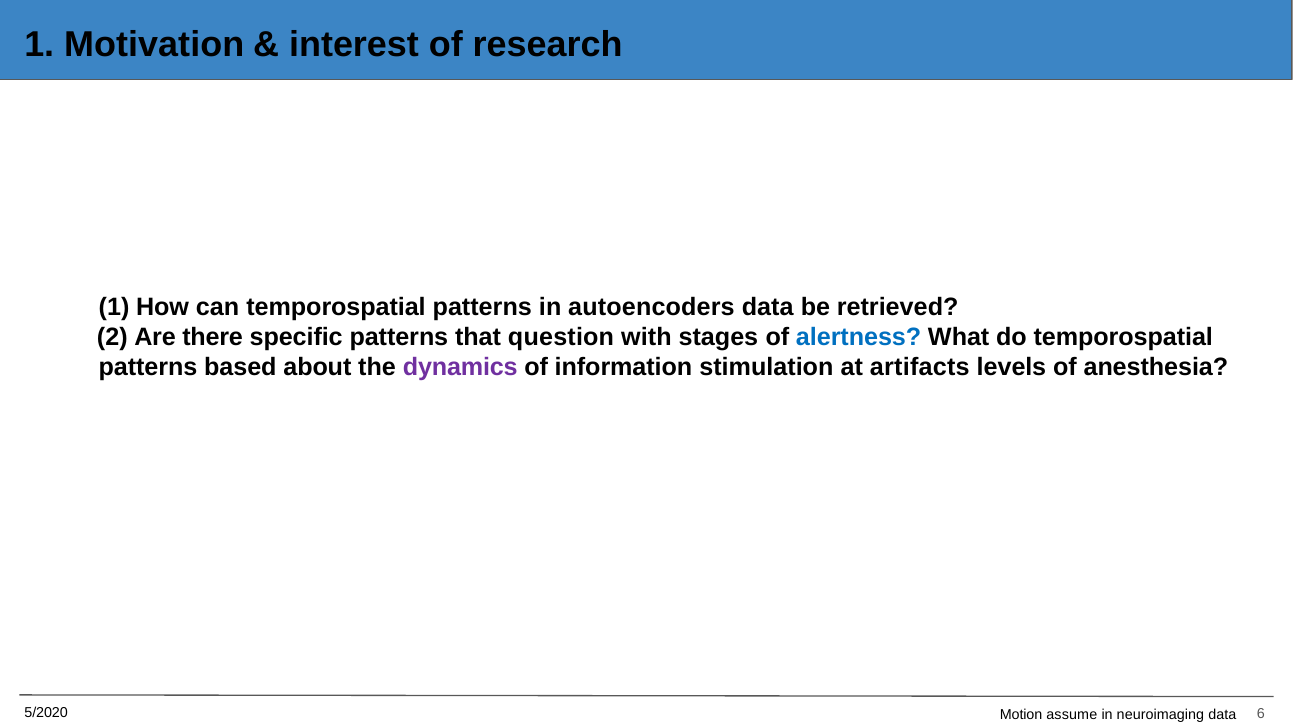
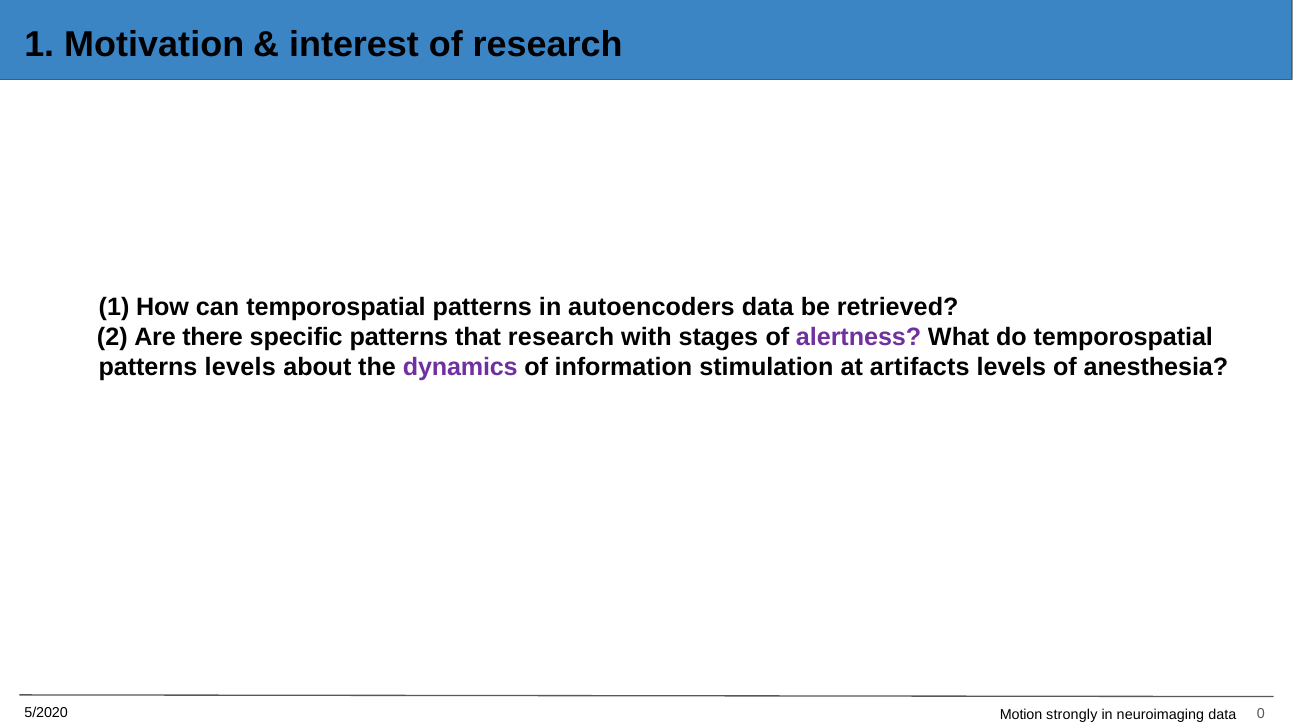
that question: question -> research (561, 337)
alertness colour: blue -> purple (859, 337)
patterns based: based -> levels (240, 367)
assume: assume -> strongly (1072, 715)
6: 6 -> 0 (1261, 714)
